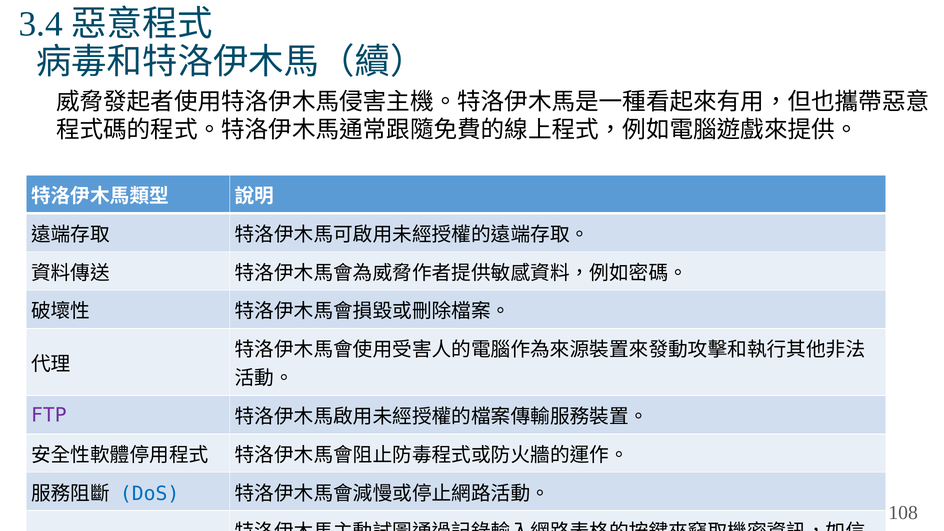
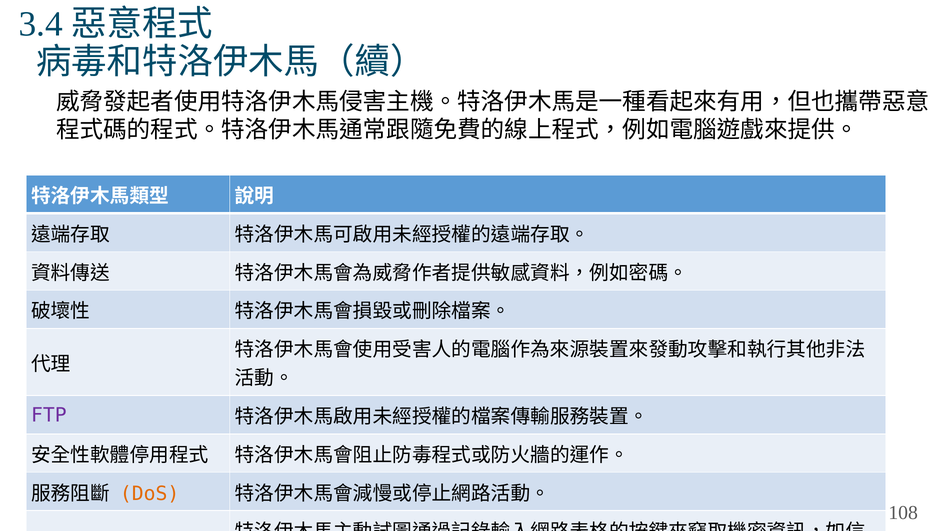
DoS colour: blue -> orange (150, 494)
